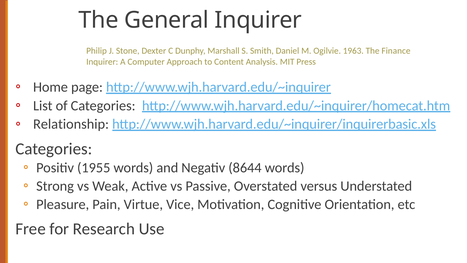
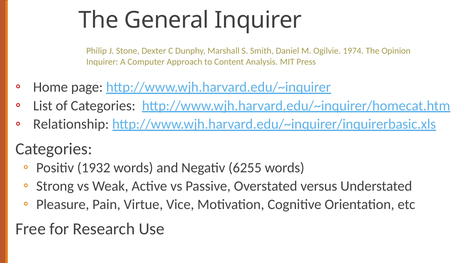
1963: 1963 -> 1974 (353, 51)
Finance: Finance -> Opinion (396, 51)
1955: 1955 -> 1932 (94, 167)
8644: 8644 -> 6255 (245, 167)
